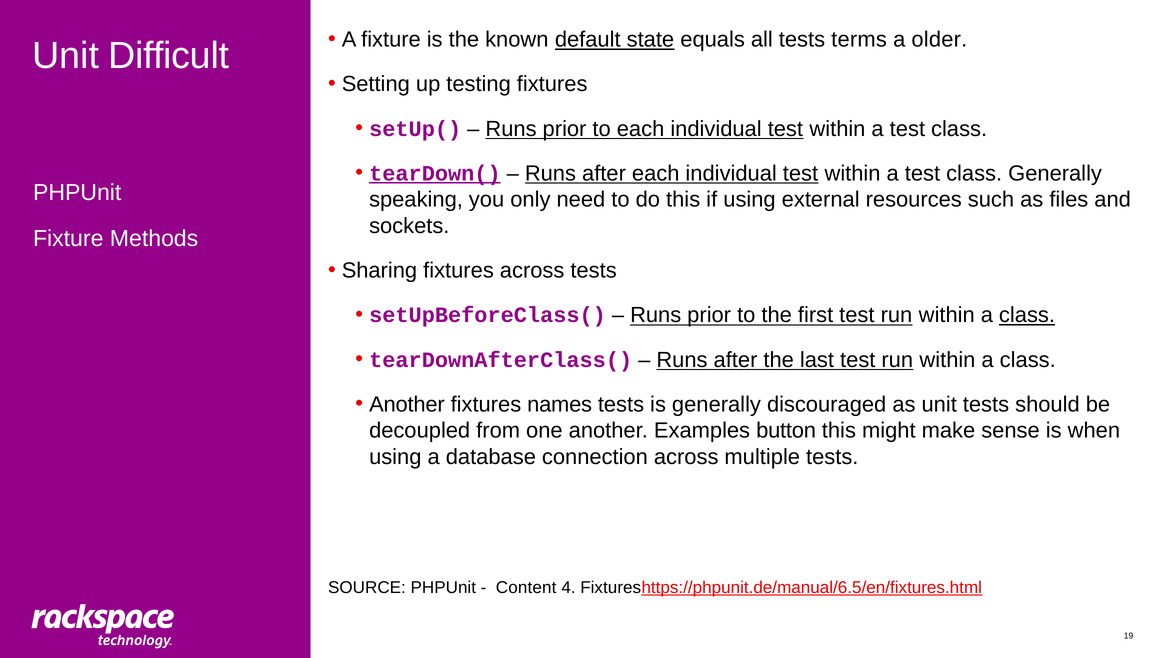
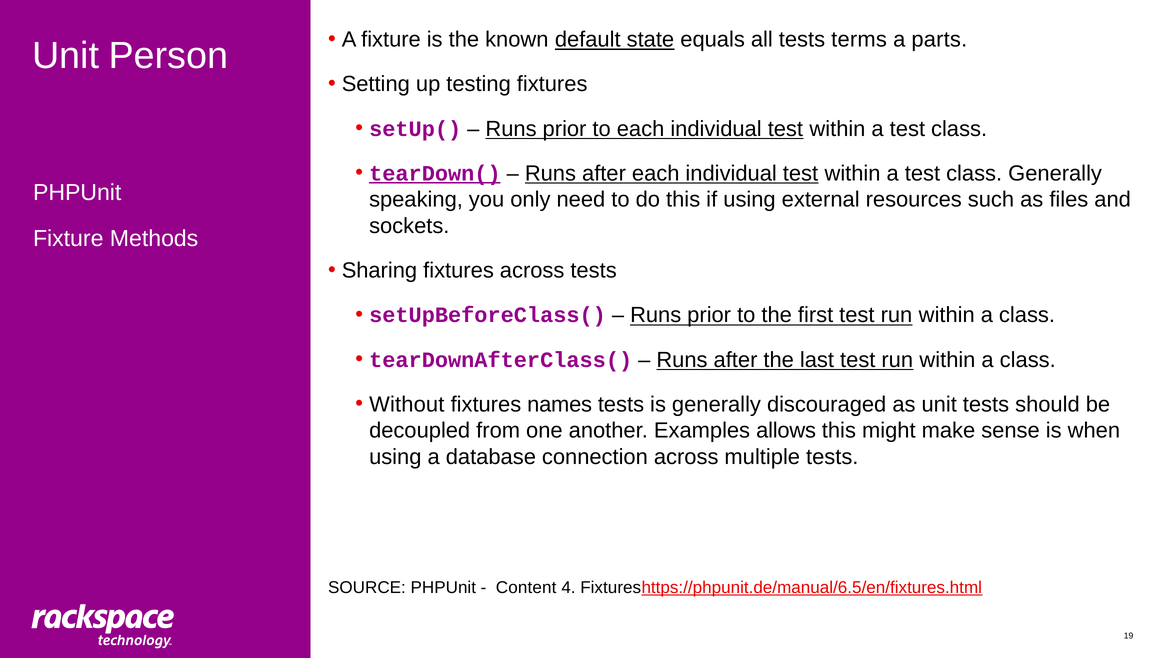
Difficult: Difficult -> Person (169, 56)
older: older -> parts (939, 40)
class underline: present -> none (1027, 315)
Another: Another -> Without (407, 404)
button: button -> allows (786, 430)
